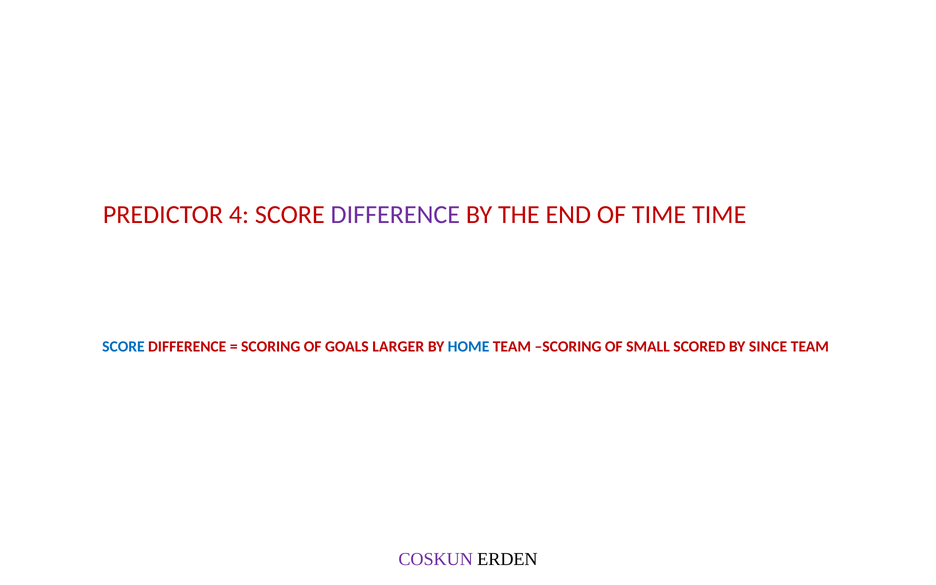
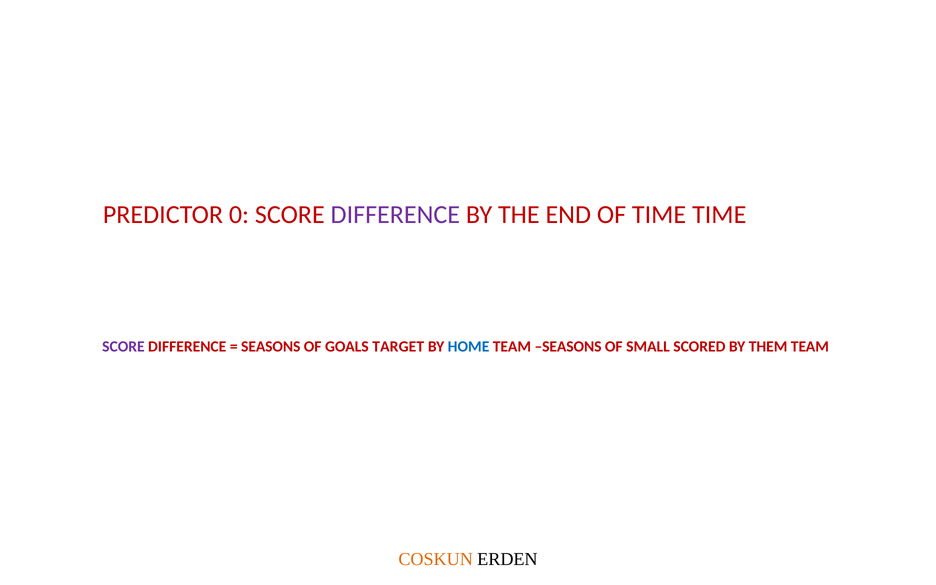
4: 4 -> 0 (239, 215)
SCORE colour: blue -> purple (123, 347)
SCORING: SCORING -> SEASONS (271, 347)
LARGER: LARGER -> TARGET (398, 347)
TEAM SCORING: SCORING -> SEASONS (568, 347)
SINCE: SINCE -> THEM (768, 347)
COSKUN colour: purple -> orange (436, 559)
